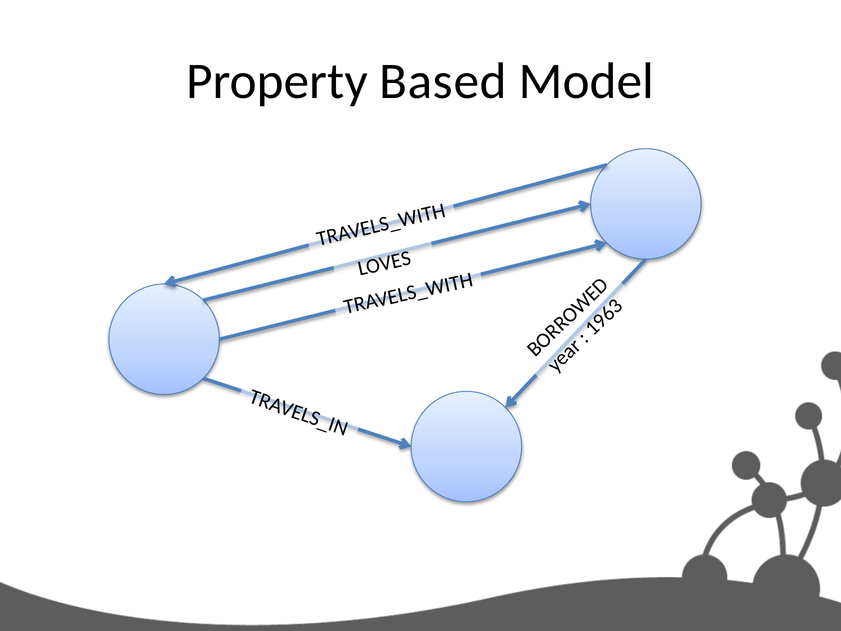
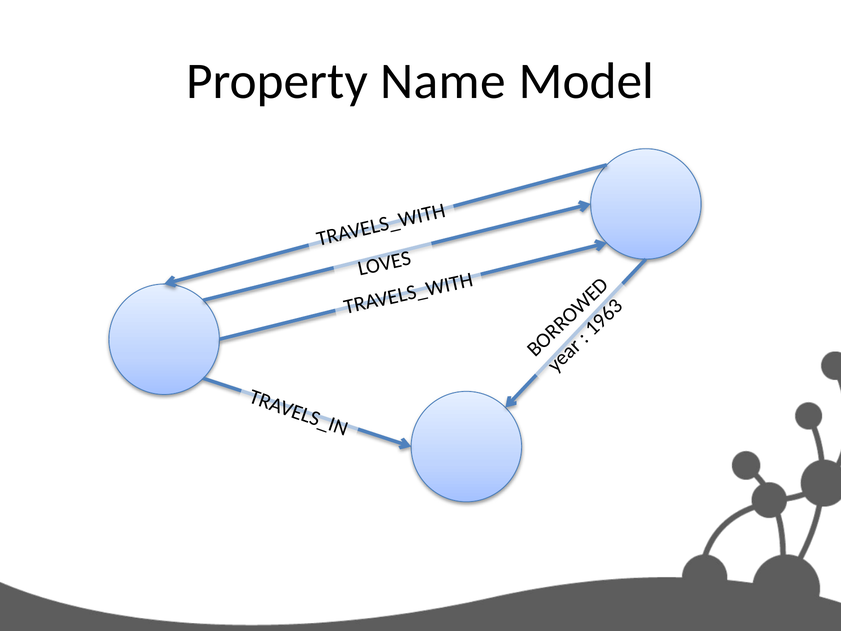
Based: Based -> Name (443, 81)
